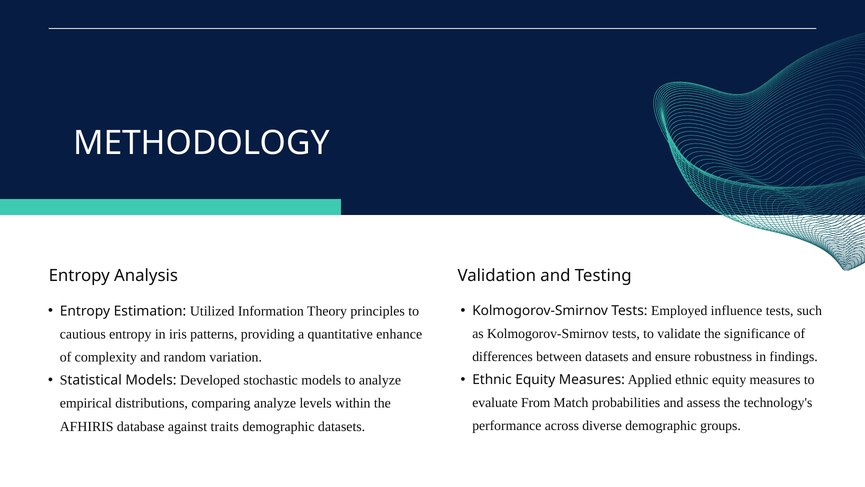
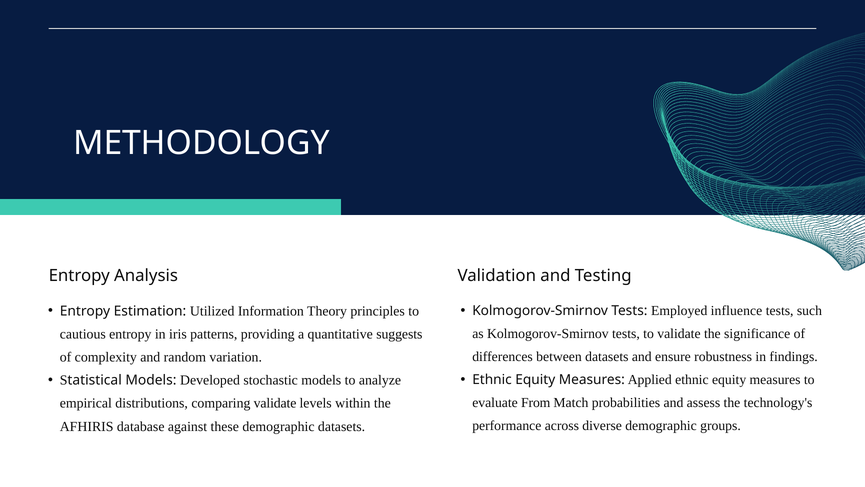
enhance: enhance -> suggests (399, 334)
comparing analyze: analyze -> validate (275, 403)
traits: traits -> these (225, 426)
